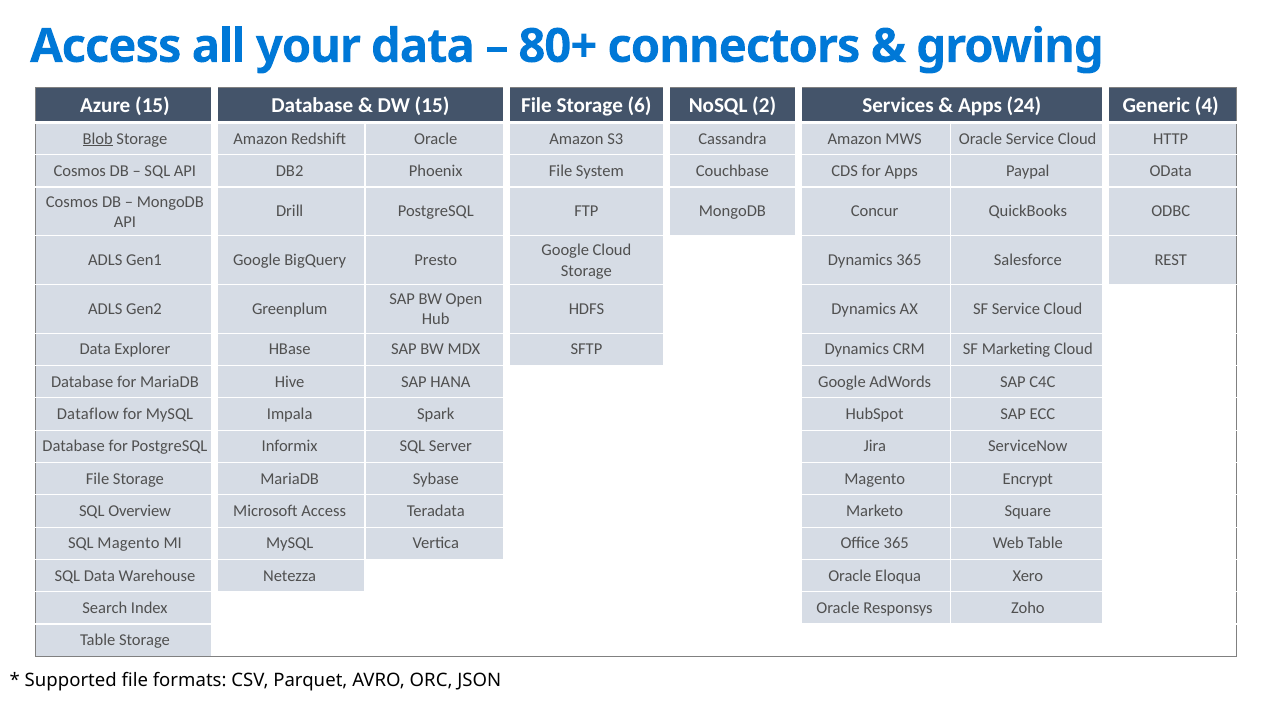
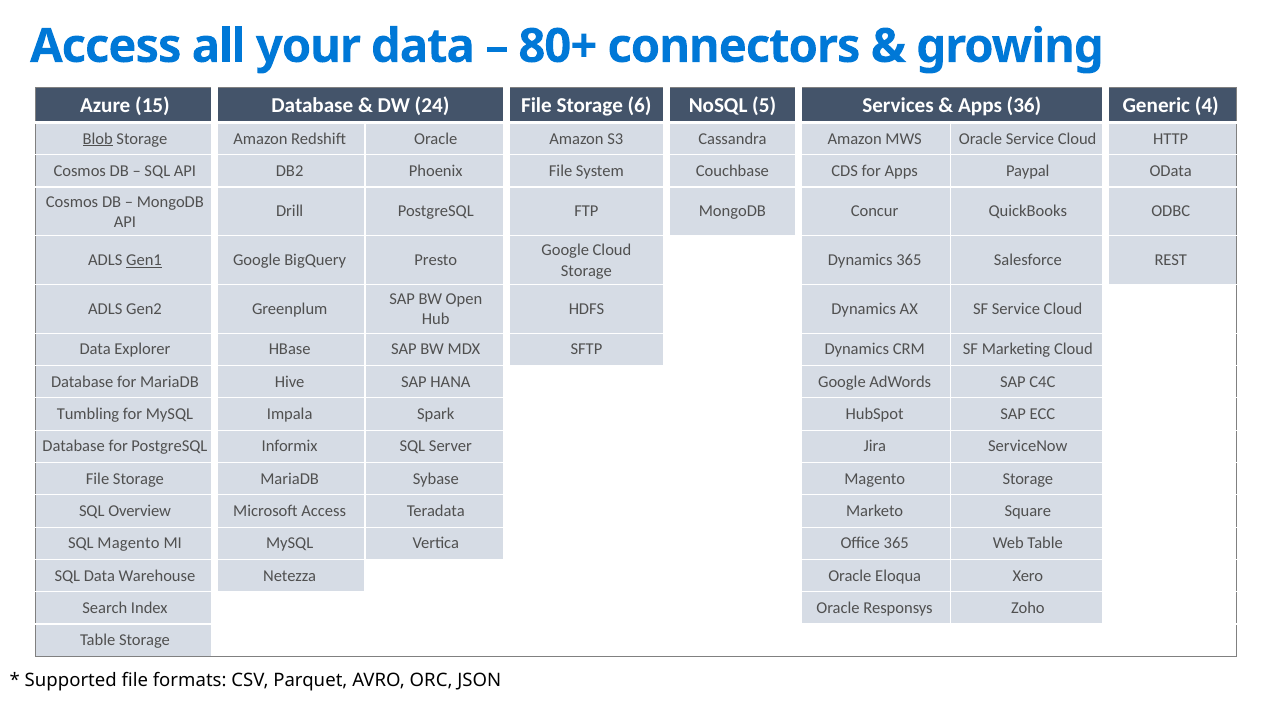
DW 15: 15 -> 24 (432, 106)
2: 2 -> 5 (764, 106)
24: 24 -> 36 (1024, 106)
Gen1 underline: none -> present (144, 260)
Dataflow: Dataflow -> Tumbling (88, 414)
Magento Encrypt: Encrypt -> Storage (1028, 479)
